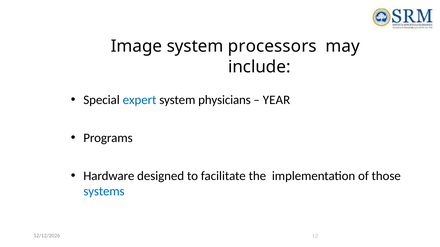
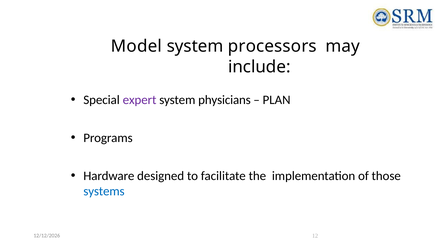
Image: Image -> Model (136, 46)
expert colour: blue -> purple (140, 100)
YEAR: YEAR -> PLAN (277, 100)
